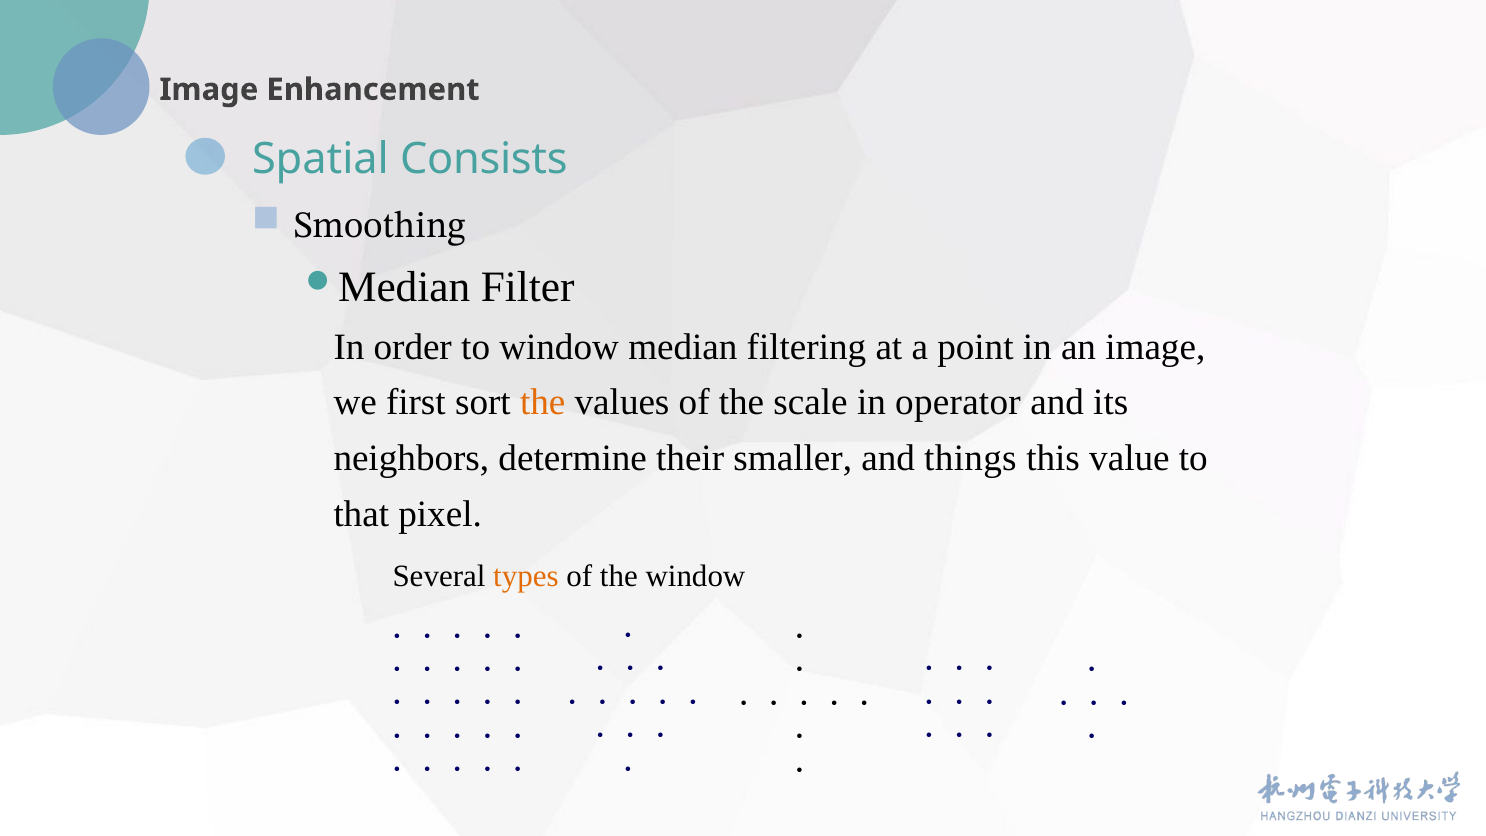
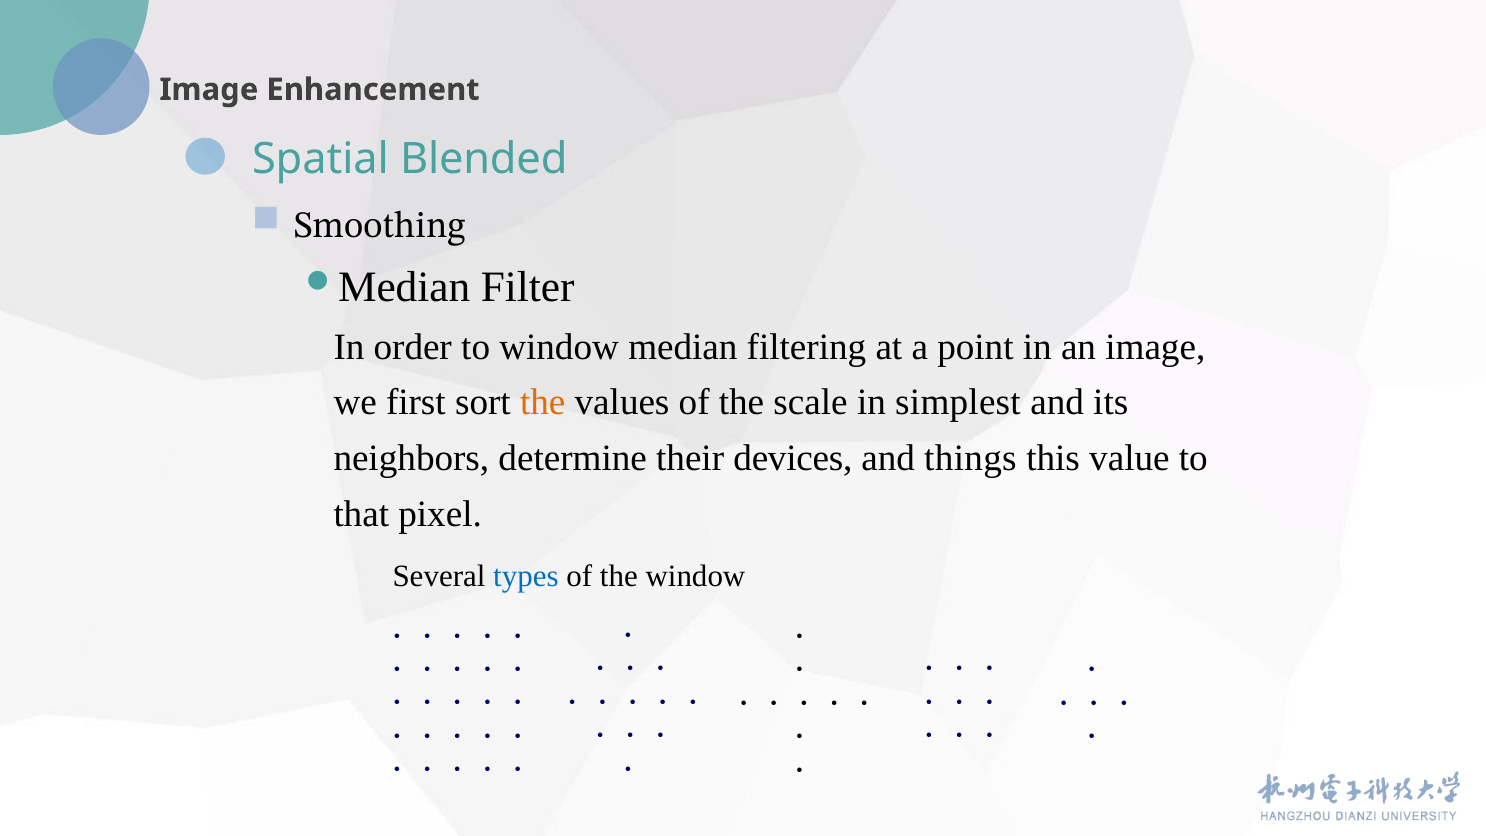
Consists: Consists -> Blended (484, 159)
operator: operator -> simplest (958, 403)
smaller: smaller -> devices (793, 458)
types colour: orange -> blue (526, 576)
